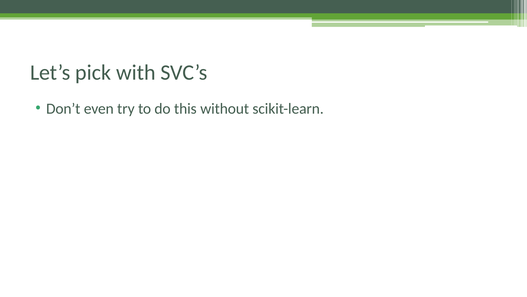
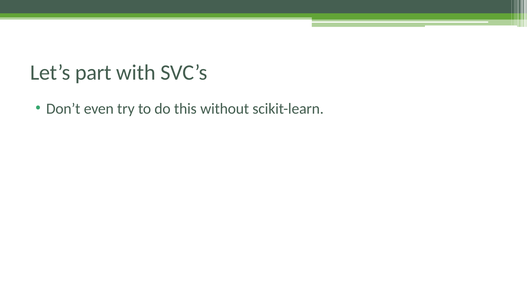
pick: pick -> part (93, 73)
